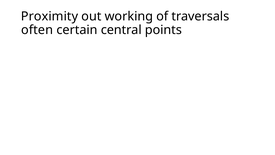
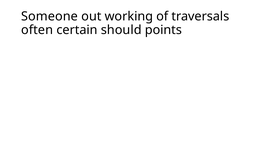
Proximity: Proximity -> Someone (49, 16)
central: central -> should (121, 30)
